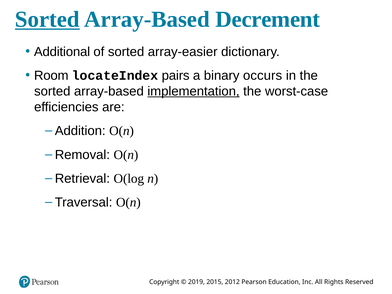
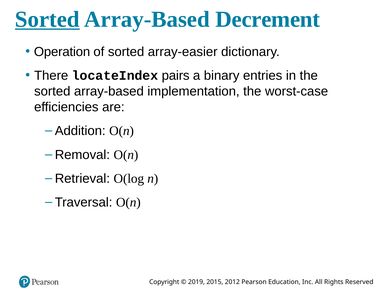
Additional: Additional -> Operation (62, 52)
Room: Room -> There (51, 76)
occurs: occurs -> entries (263, 76)
implementation underline: present -> none (193, 91)
